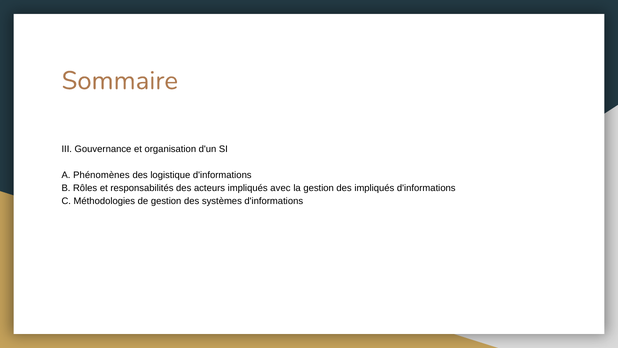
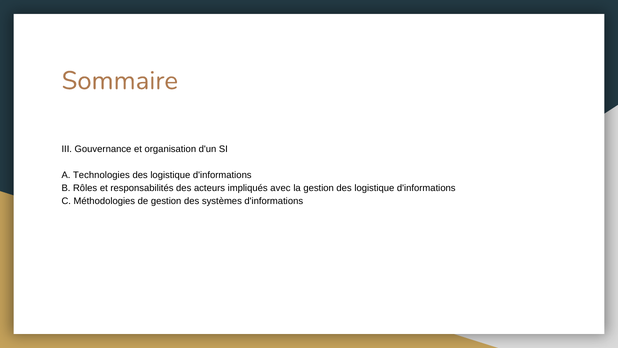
Phénomènes: Phénomènes -> Technologies (101, 175)
gestion des impliqués: impliqués -> logistique (374, 188)
